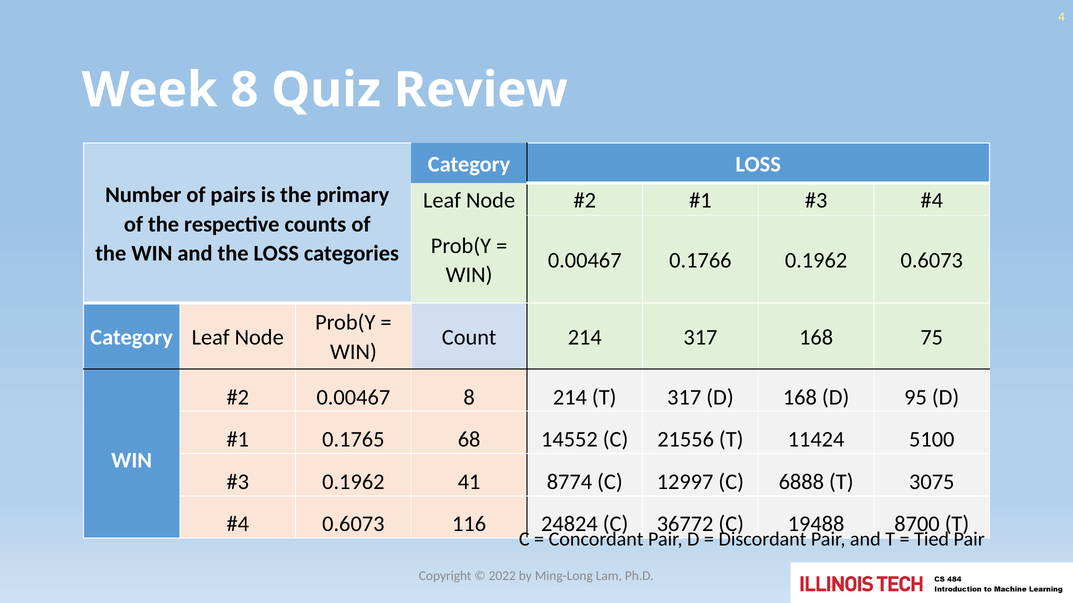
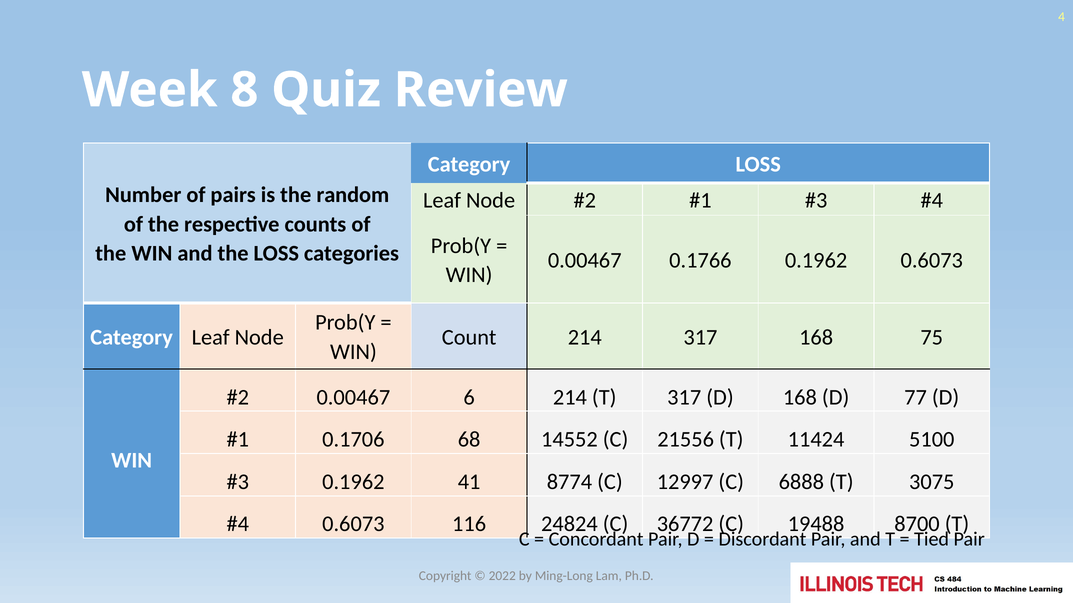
primary: primary -> random (353, 195)
0.00467 8: 8 -> 6 (469, 397)
95: 95 -> 77 (916, 397)
0.1765: 0.1765 -> 0.1706 (353, 440)
